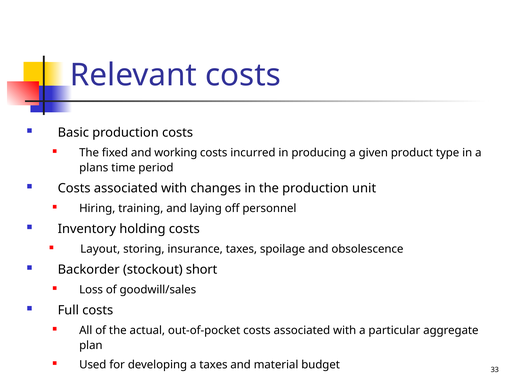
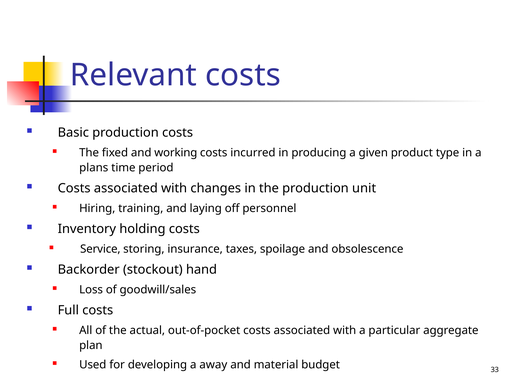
Layout: Layout -> Service (100, 249)
short: short -> hand (202, 270)
a taxes: taxes -> away (213, 365)
